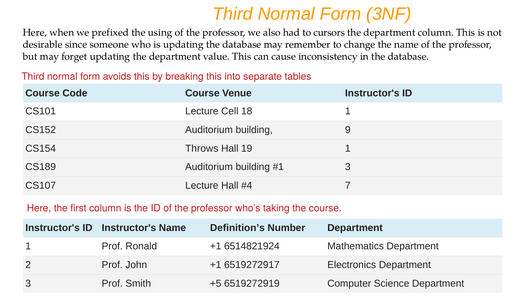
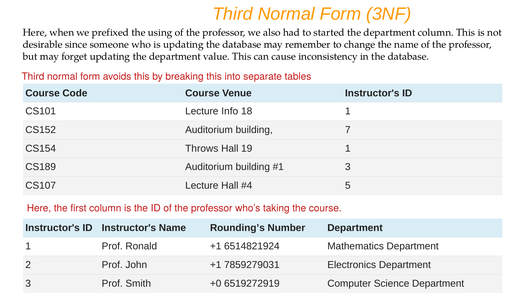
cursors: cursors -> started (329, 33)
Cell: Cell -> Info (230, 111)
9: 9 -> 7 (348, 130)
7: 7 -> 5 (348, 186)
Definition’s: Definition’s -> Rounding’s (237, 228)
6519272917: 6519272917 -> 7859279031 (252, 265)
+5: +5 -> +0 (216, 284)
